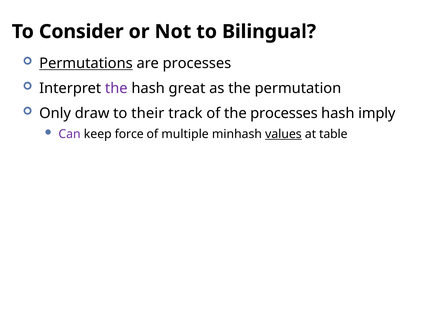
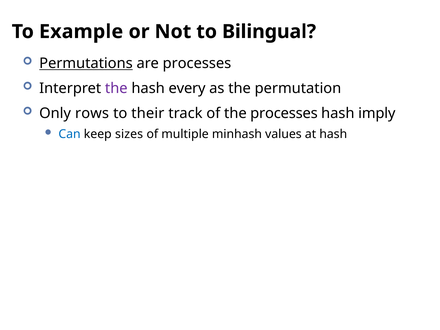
Consider: Consider -> Example (81, 32)
great: great -> every (187, 88)
draw: draw -> rows (92, 113)
Can colour: purple -> blue (70, 134)
force: force -> sizes (129, 134)
values underline: present -> none (283, 134)
at table: table -> hash (333, 134)
